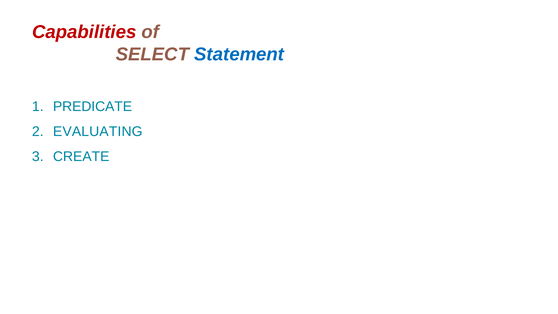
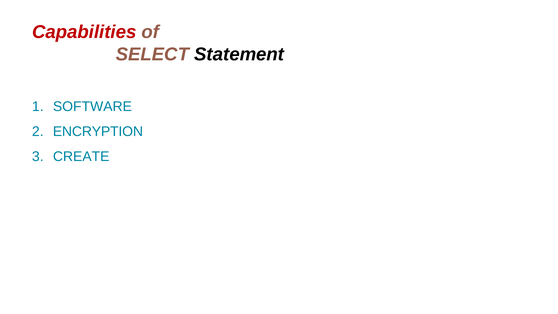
Statement colour: blue -> black (239, 54)
PREDICATE: PREDICATE -> SOFTWARE (92, 106)
EVALUATING: EVALUATING -> ENCRYPTION (98, 132)
